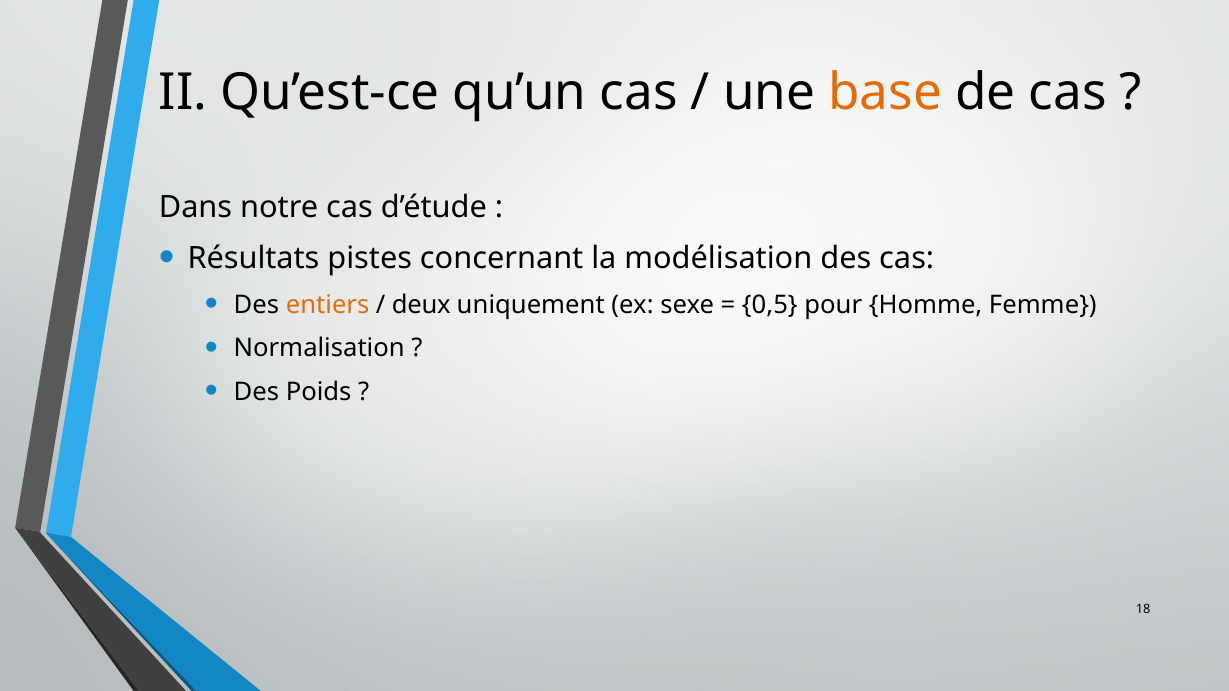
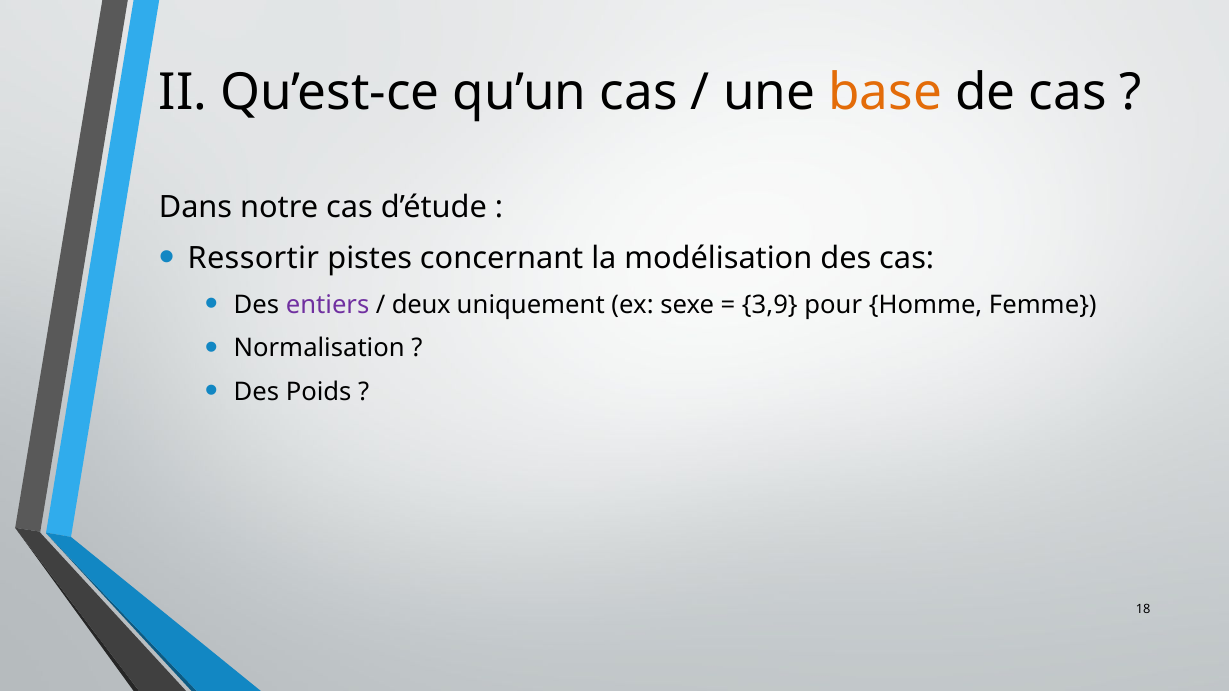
Résultats: Résultats -> Ressortir (253, 258)
entiers colour: orange -> purple (328, 305)
0,5: 0,5 -> 3,9 (770, 305)
